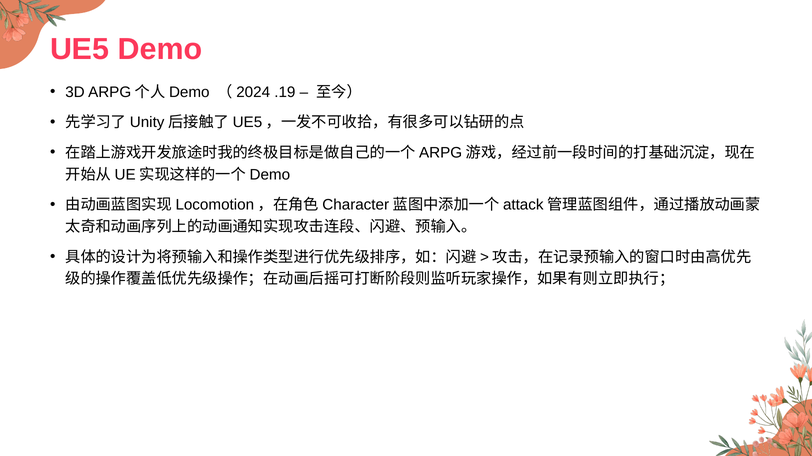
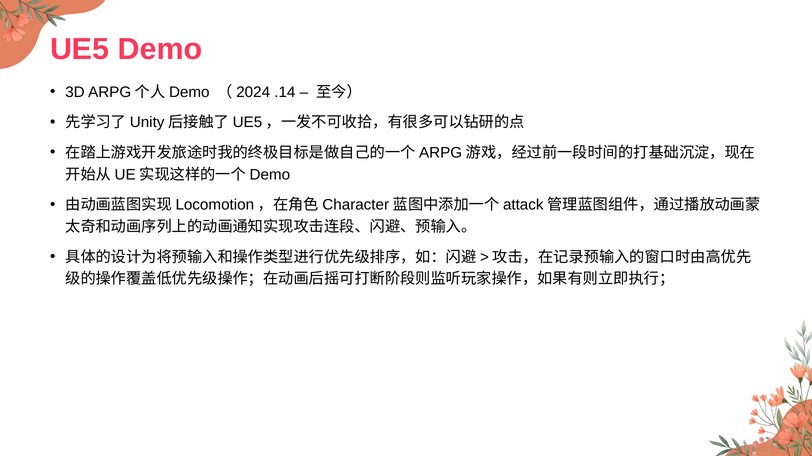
.19: .19 -> .14 (285, 92)
